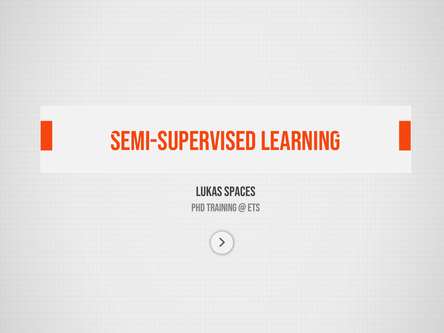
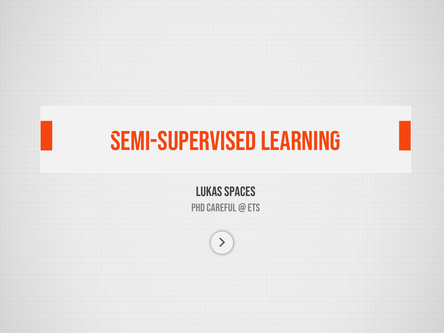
training: training -> careful (221, 208)
